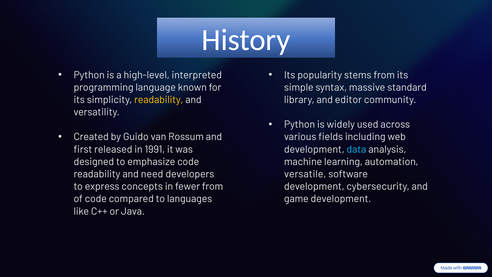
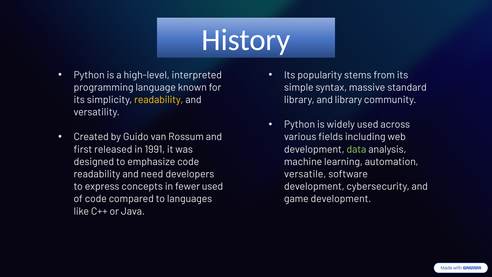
and editor: editor -> library (348, 100)
data colour: light blue -> light green (356, 149)
fewer from: from -> used (212, 186)
